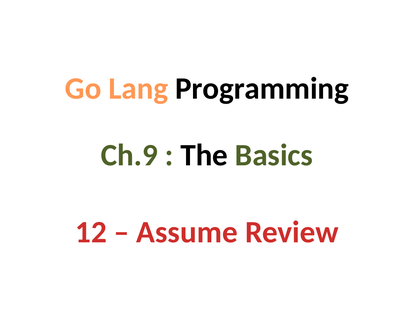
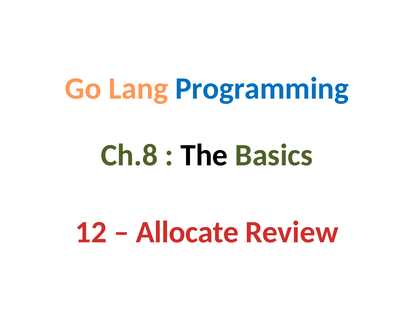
Programming colour: black -> blue (262, 89)
Ch.9: Ch.9 -> Ch.8 (129, 155)
Assume: Assume -> Allocate (187, 232)
